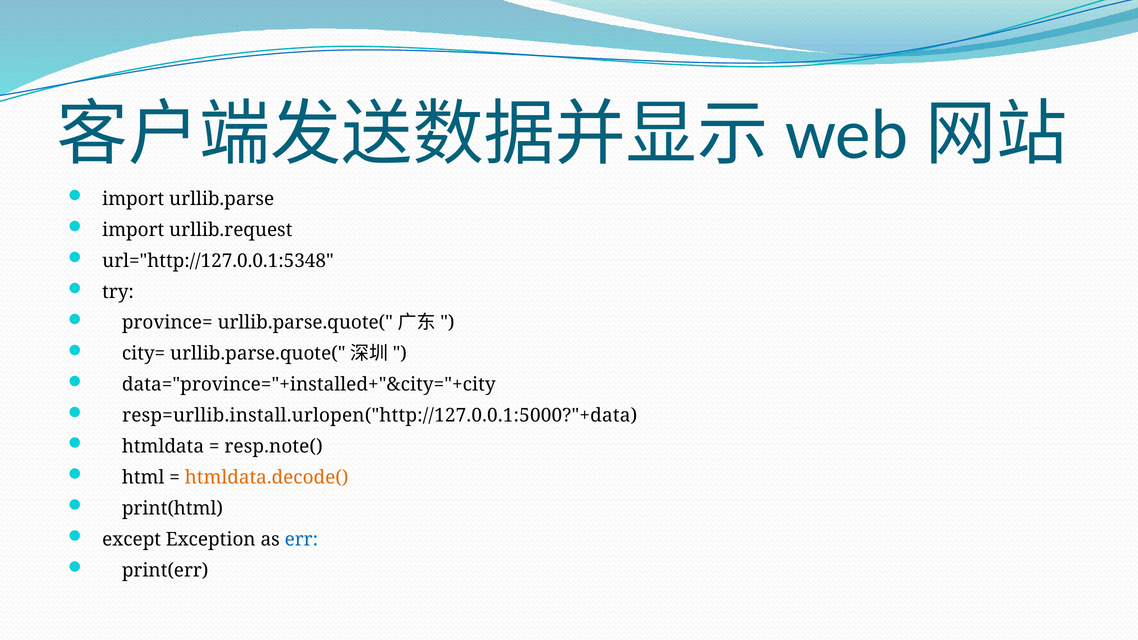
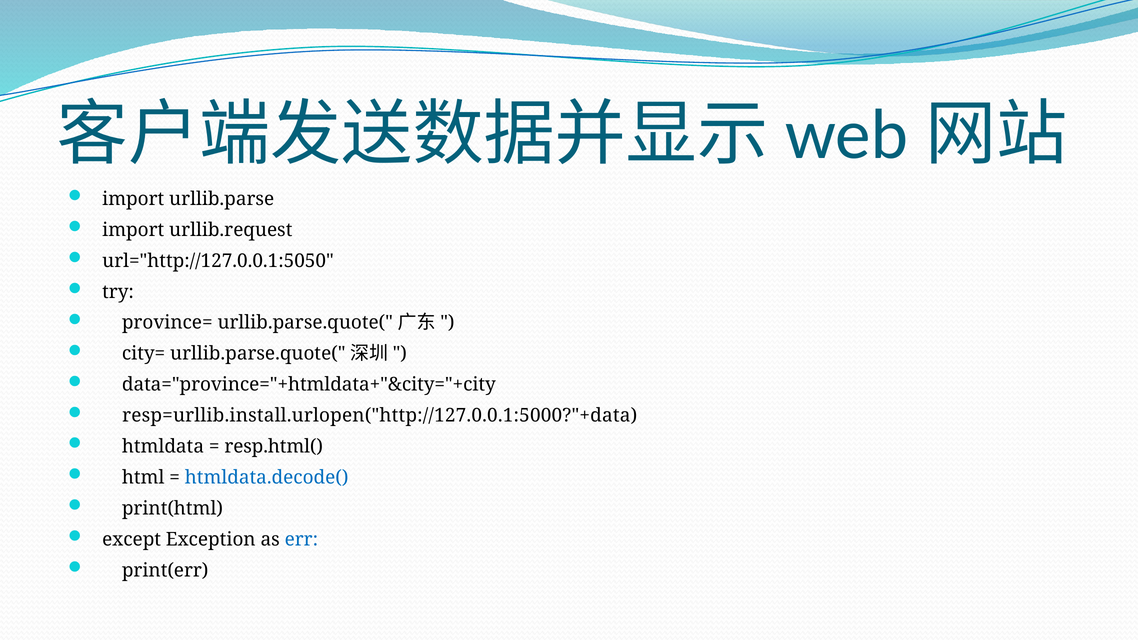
url="http://127.0.0.1:5348: url="http://127.0.0.1:5348 -> url="http://127.0.0.1:5050 (218, 261)
data="province="+installed+"&city="+city: data="province="+installed+"&city="+city -> data="province="+htmldata+"&city="+city (309, 385)
resp.note(: resp.note( -> resp.html( (274, 447)
htmldata.decode( colour: orange -> blue (267, 478)
